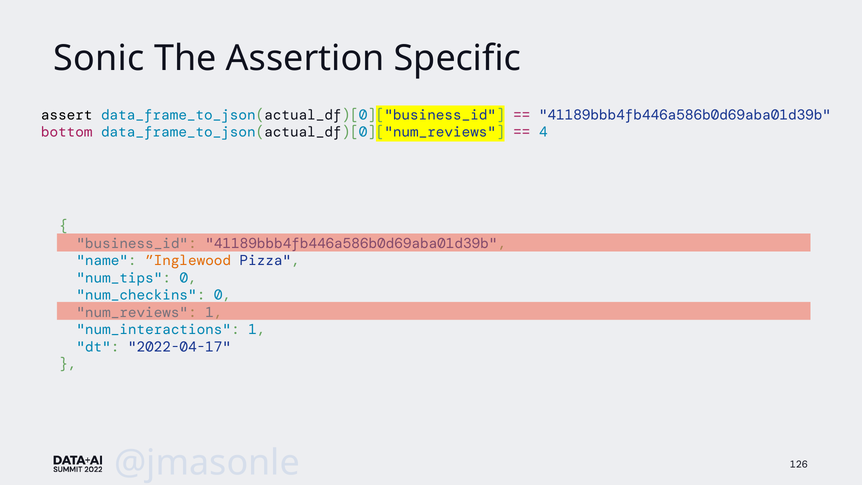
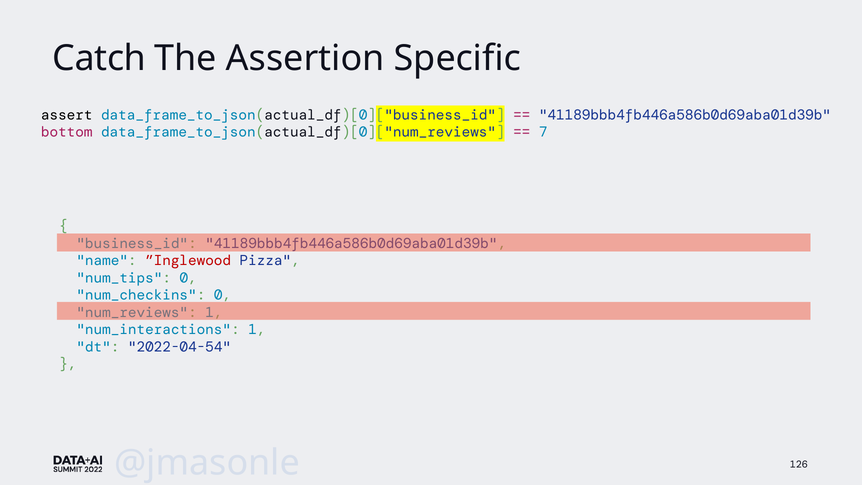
Sonic: Sonic -> Catch (99, 58)
4: 4 -> 7 (543, 132)
”Inglewood colour: orange -> red (188, 261)
2022-04-17: 2022-04-17 -> 2022-04-54 (179, 347)
